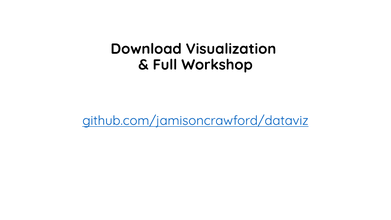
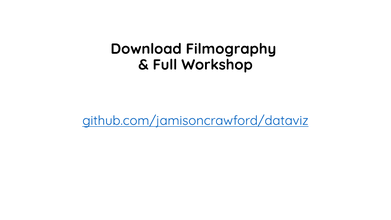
Visualization: Visualization -> Filmography (231, 49)
